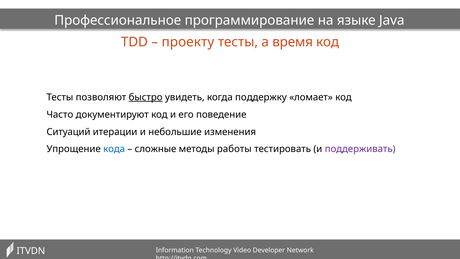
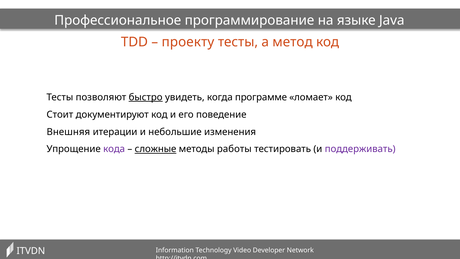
время: время -> метод (293, 42)
поддержку: поддержку -> программе (261, 97)
Часто: Часто -> Стоит (60, 114)
Ситуаций: Ситуаций -> Внешняя (68, 132)
кода colour: blue -> purple (114, 149)
сложные underline: none -> present (156, 149)
